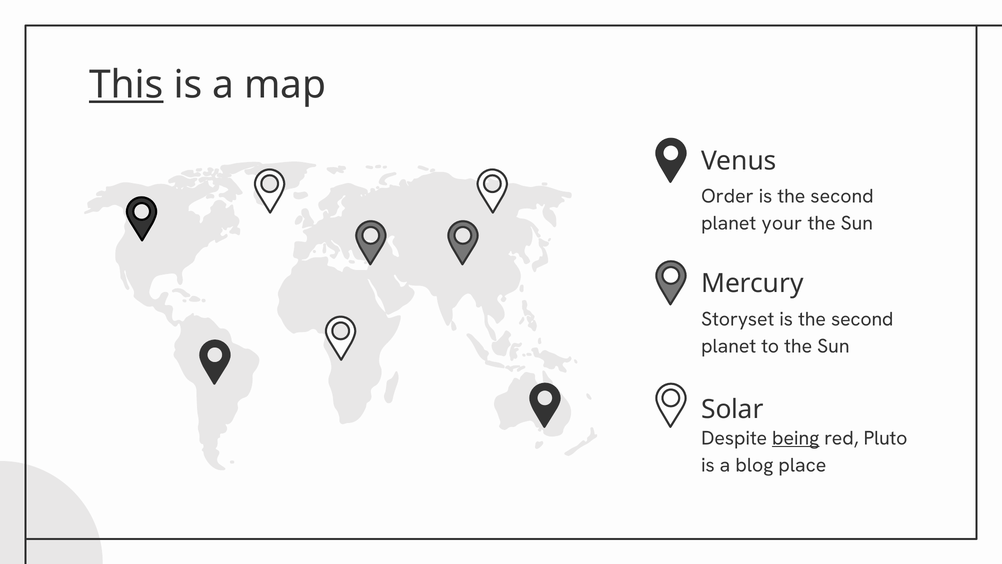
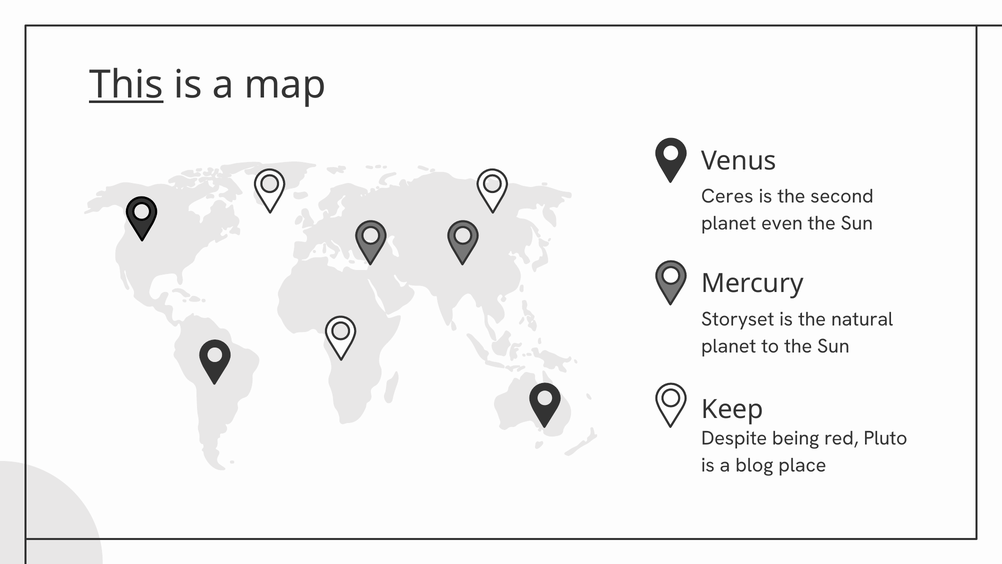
Order: Order -> Ceres (727, 196)
your: your -> even (782, 223)
second: second -> natural (862, 319)
Solar: Solar -> Keep (732, 409)
being underline: present -> none (796, 438)
